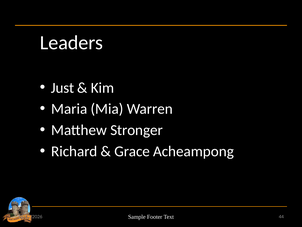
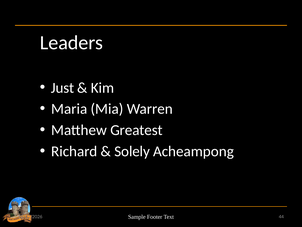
Stronger: Stronger -> Greatest (137, 130)
Grace: Grace -> Solely (132, 151)
